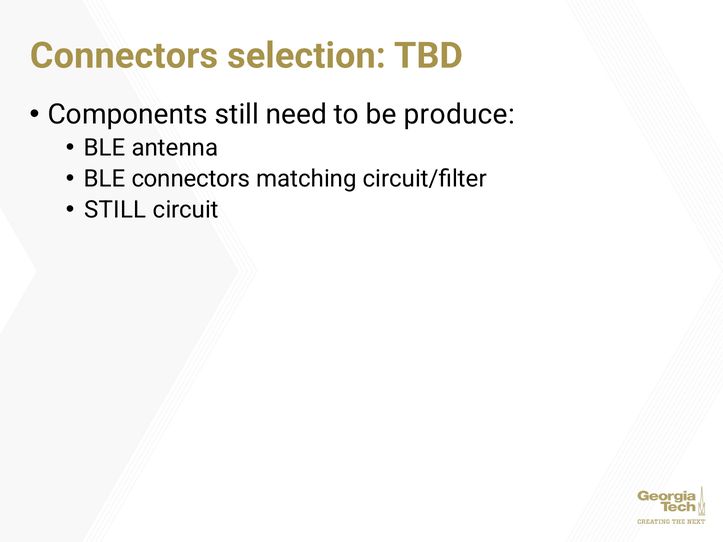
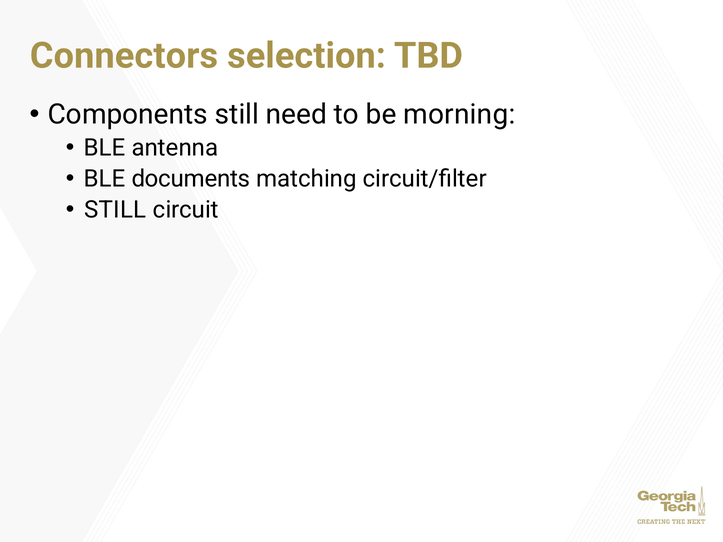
produce: produce -> morning (459, 115)
BLE connectors: connectors -> documents (191, 179)
